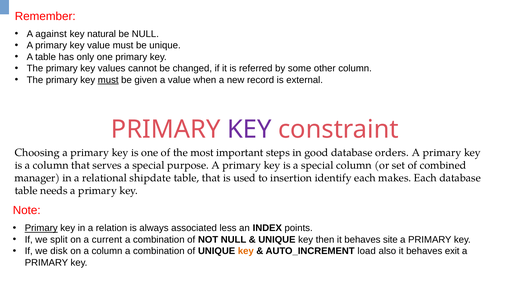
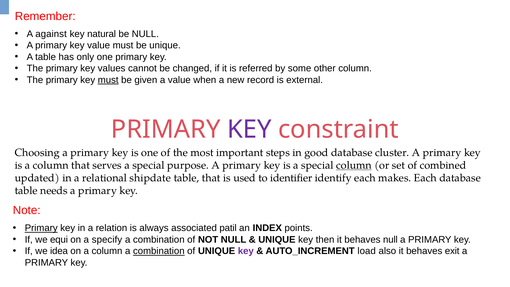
orders: orders -> cluster (392, 152)
column underline: none -> present (354, 165)
manager: manager -> updated (37, 178)
insertion: insertion -> identifier (291, 178)
less: less -> patil (228, 228)
split: split -> equi (59, 240)
current: current -> specify (107, 240)
behaves site: site -> null (390, 240)
disk: disk -> idea (59, 251)
combination underline: none -> present (159, 251)
key colour: orange -> purple (246, 251)
